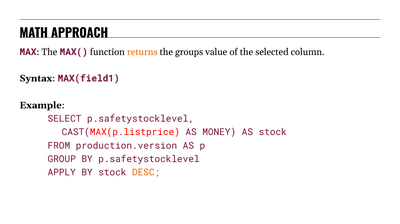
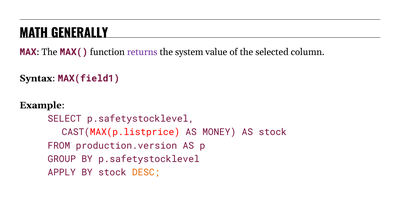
APPROACH: APPROACH -> GENERALLY (80, 33)
returns colour: orange -> purple (142, 52)
groups: groups -> system (189, 52)
